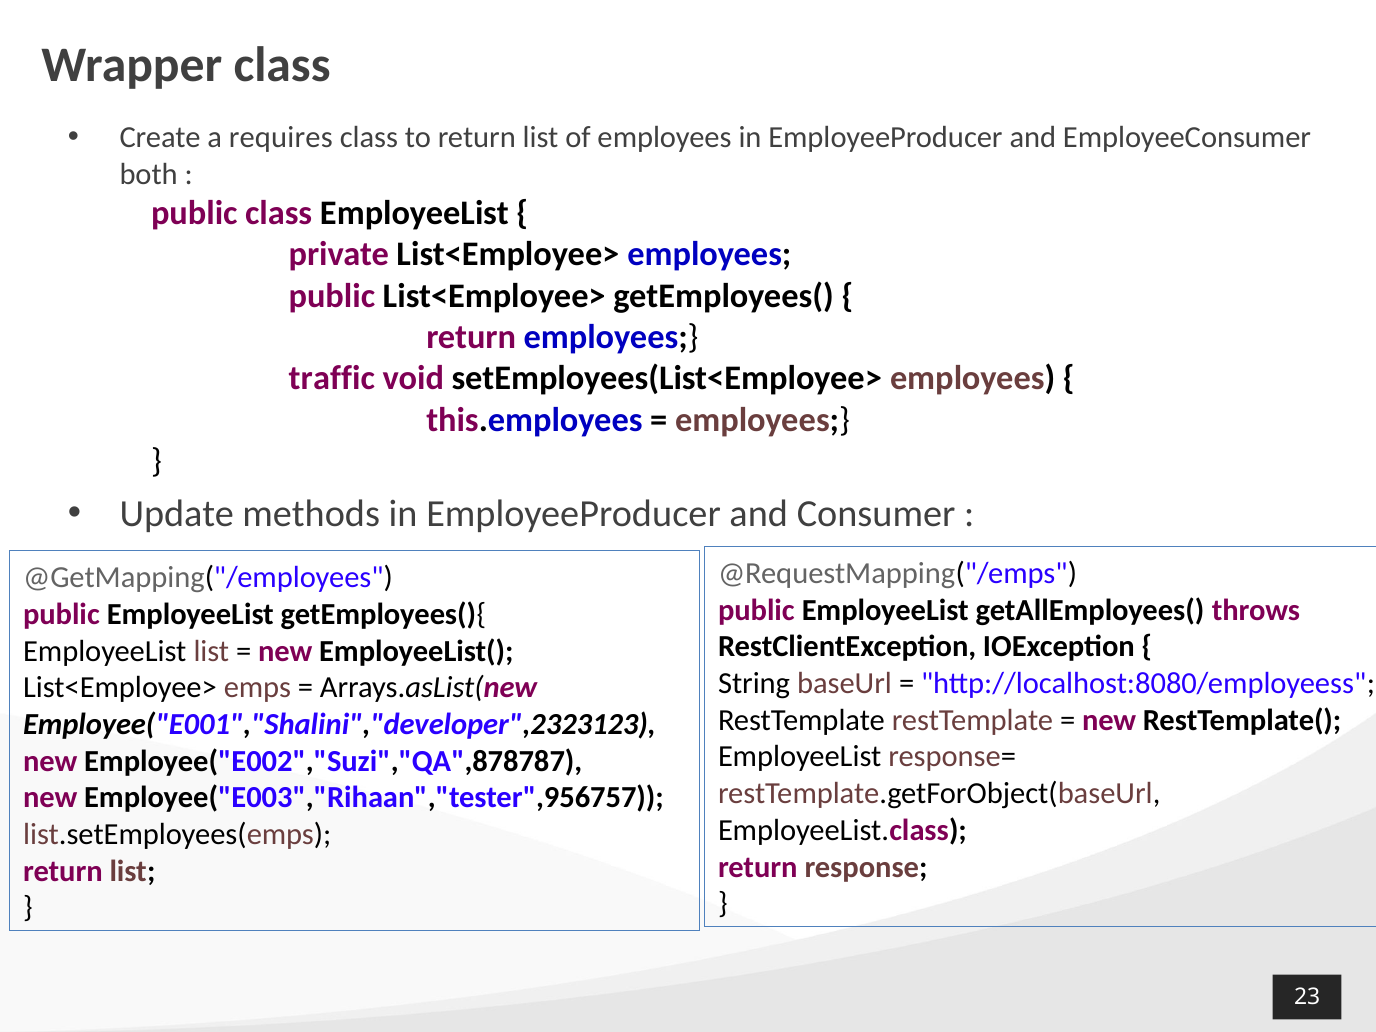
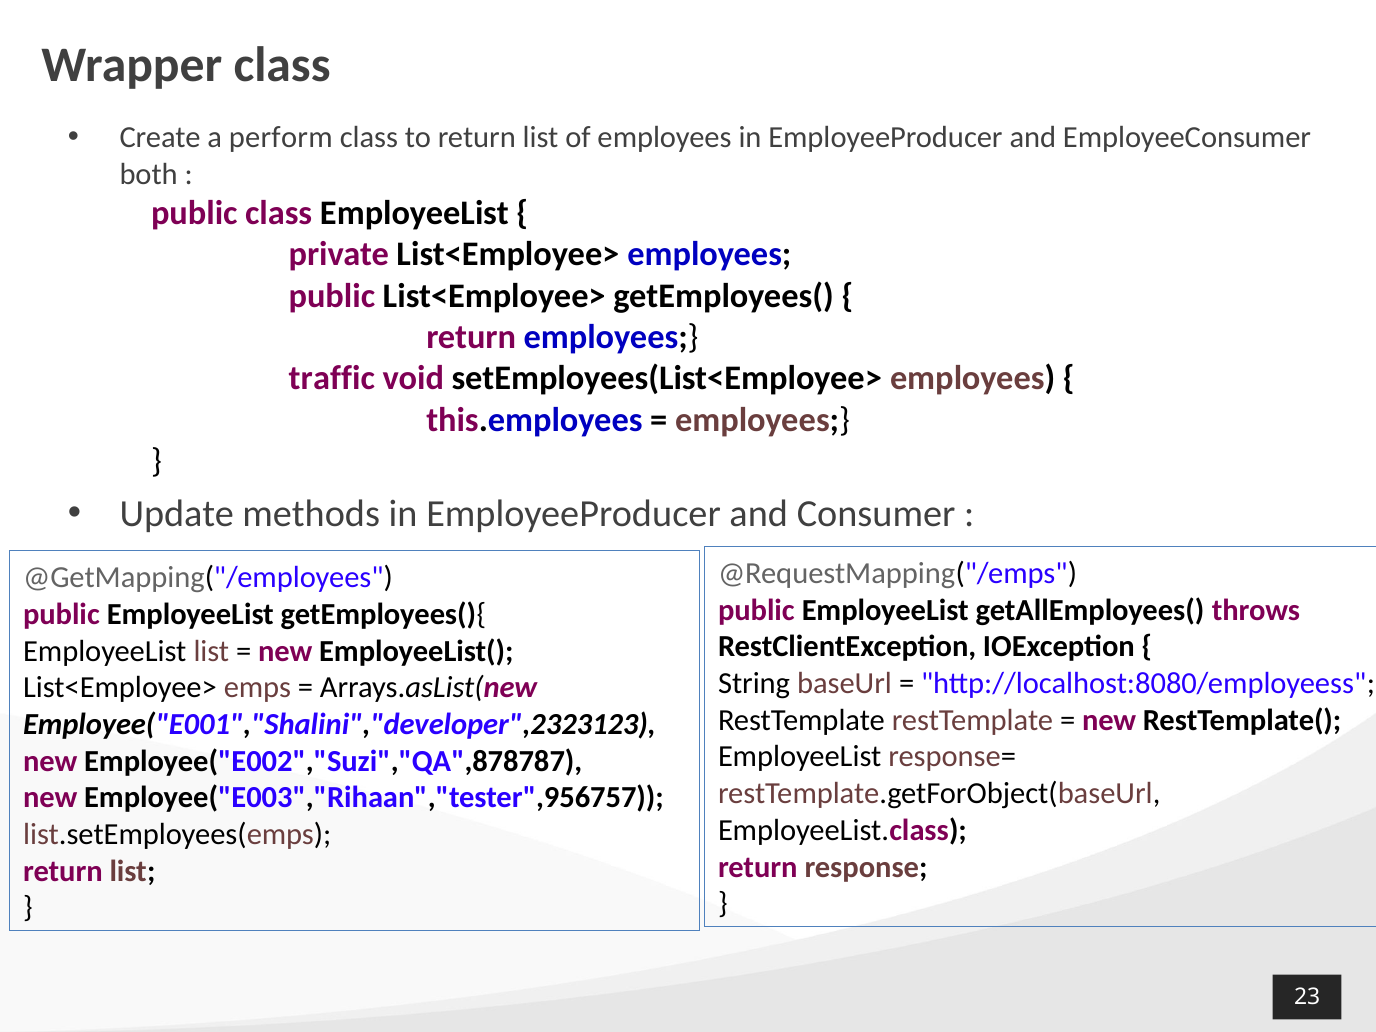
requires: requires -> perform (281, 138)
